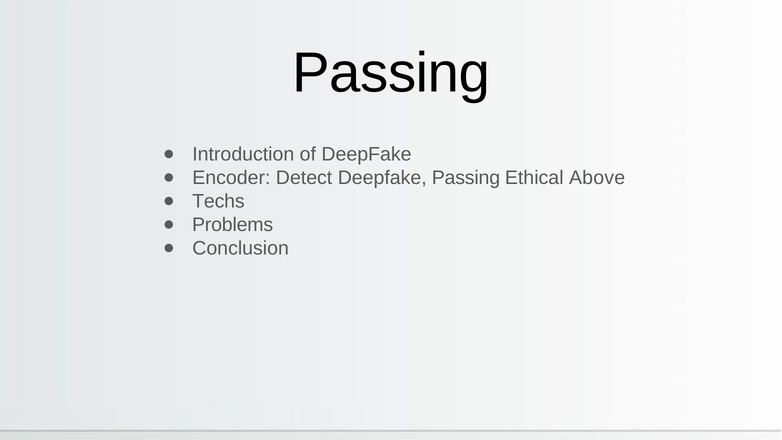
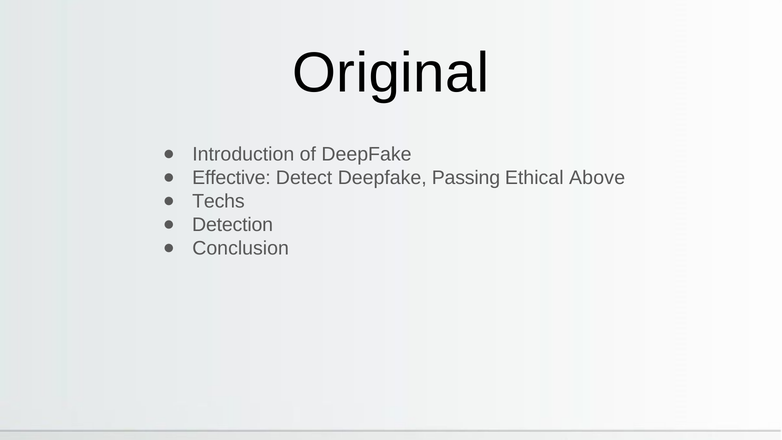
Passing: Passing -> Original (391, 73)
Encoder: Encoder -> Effective (231, 178)
Problems: Problems -> Detection (233, 225)
